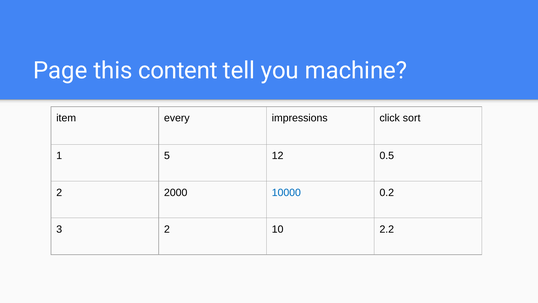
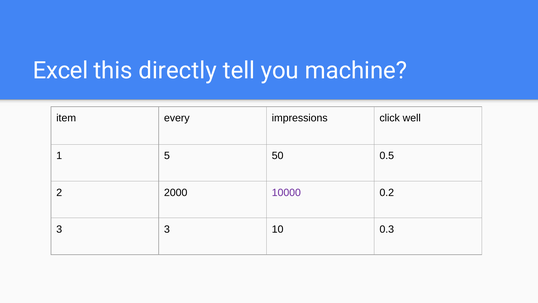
Page: Page -> Excel (60, 71)
content: content -> directly (178, 71)
sort: sort -> well (412, 118)
12: 12 -> 50 (278, 156)
10000 colour: blue -> purple (286, 192)
3 2: 2 -> 3 (167, 229)
2.2: 2.2 -> 0.3 (387, 229)
